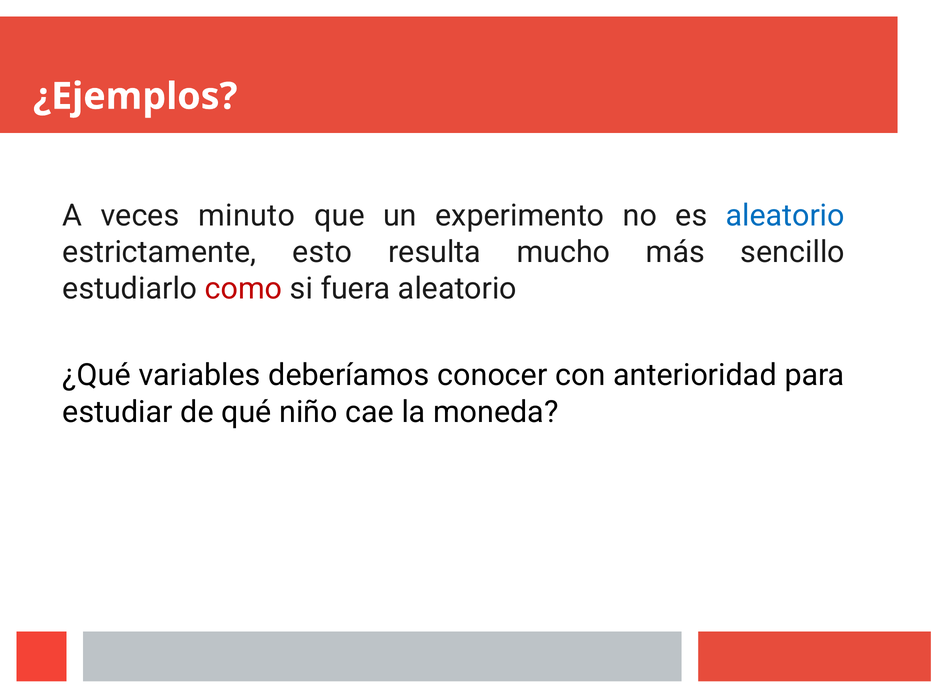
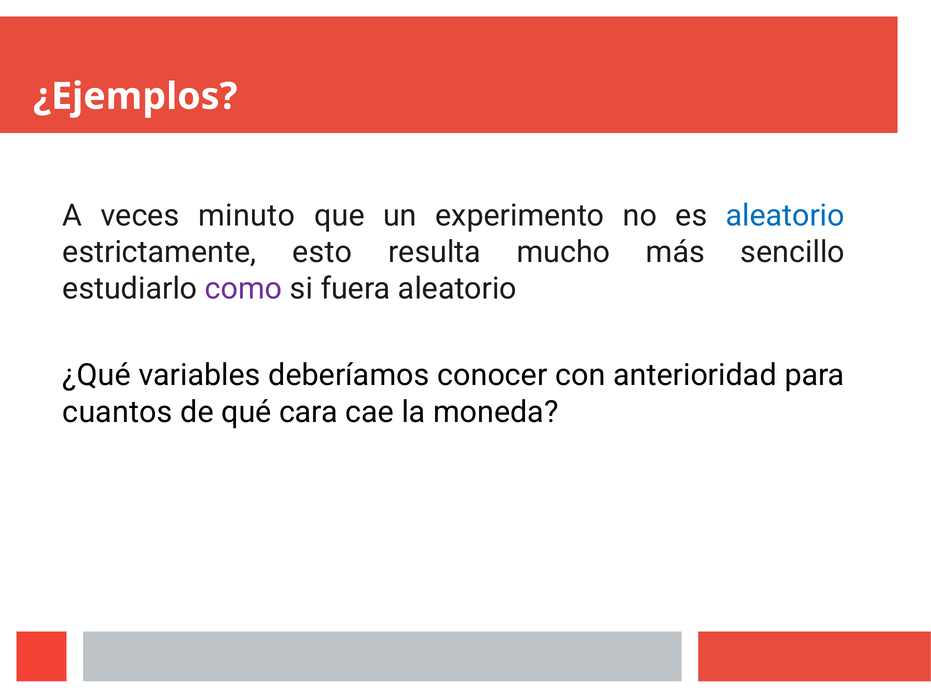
como colour: red -> purple (244, 289)
estudiar: estudiar -> cuantos (118, 412)
niño: niño -> cara (309, 412)
